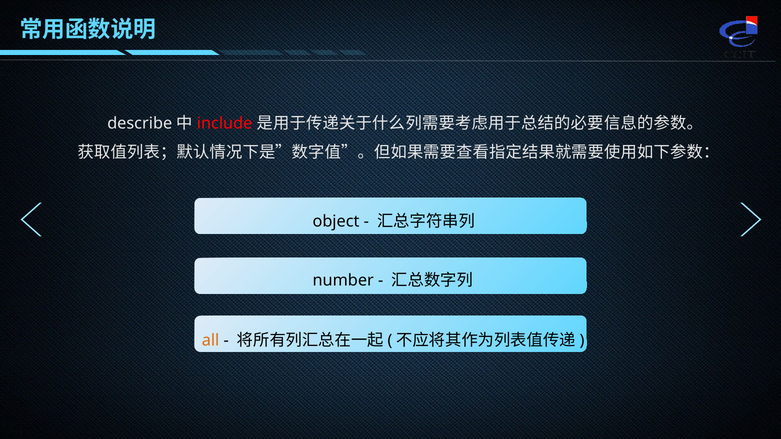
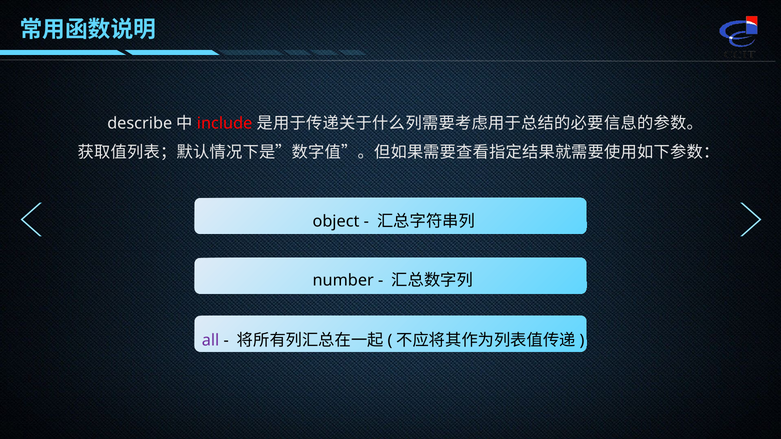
all colour: orange -> purple (211, 341)
